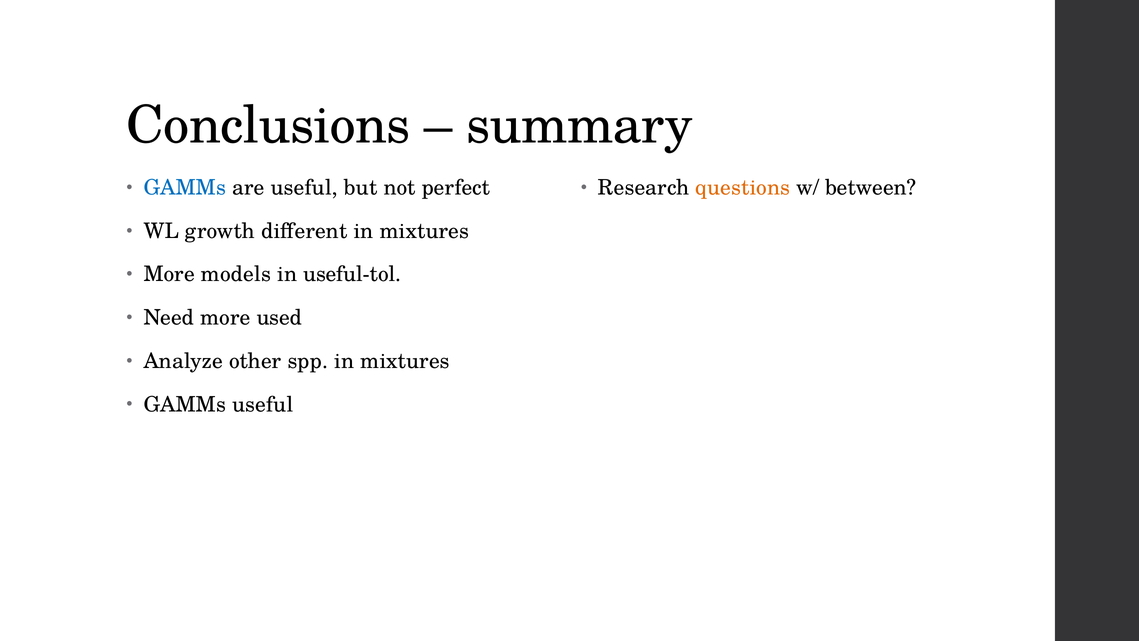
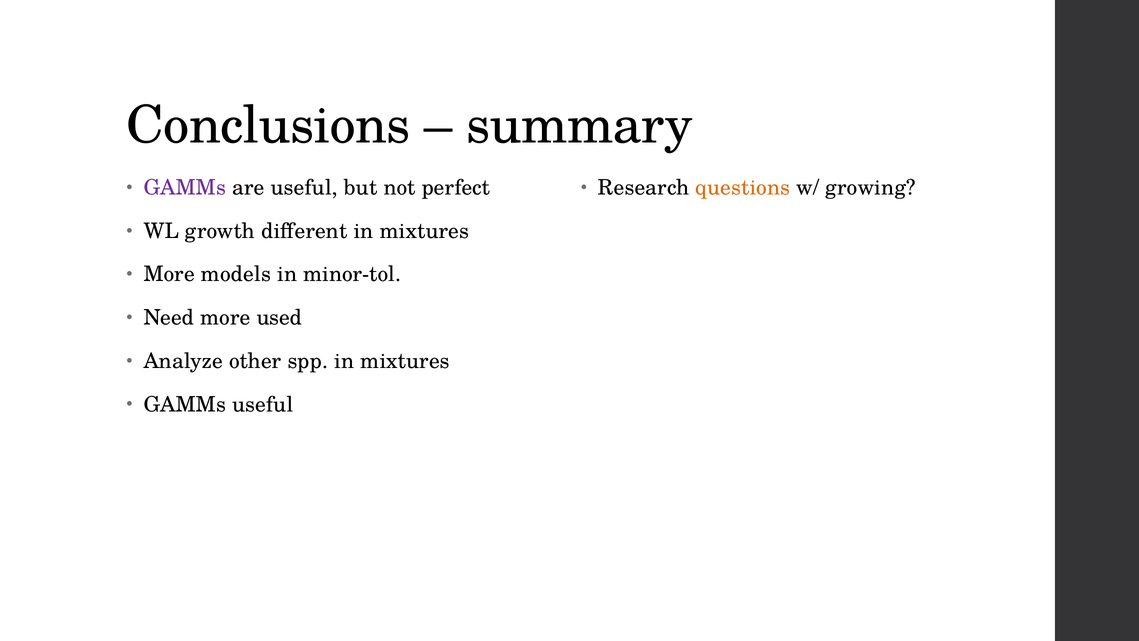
GAMMs colour: blue -> purple (185, 188)
between: between -> growing (871, 188)
useful-tol: useful-tol -> minor-tol (352, 274)
